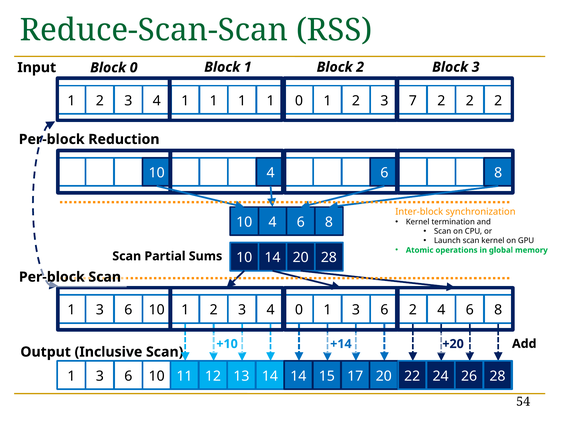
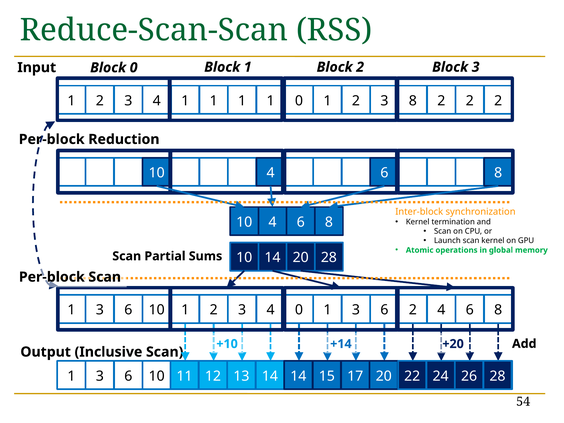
3 7: 7 -> 8 (413, 101)
